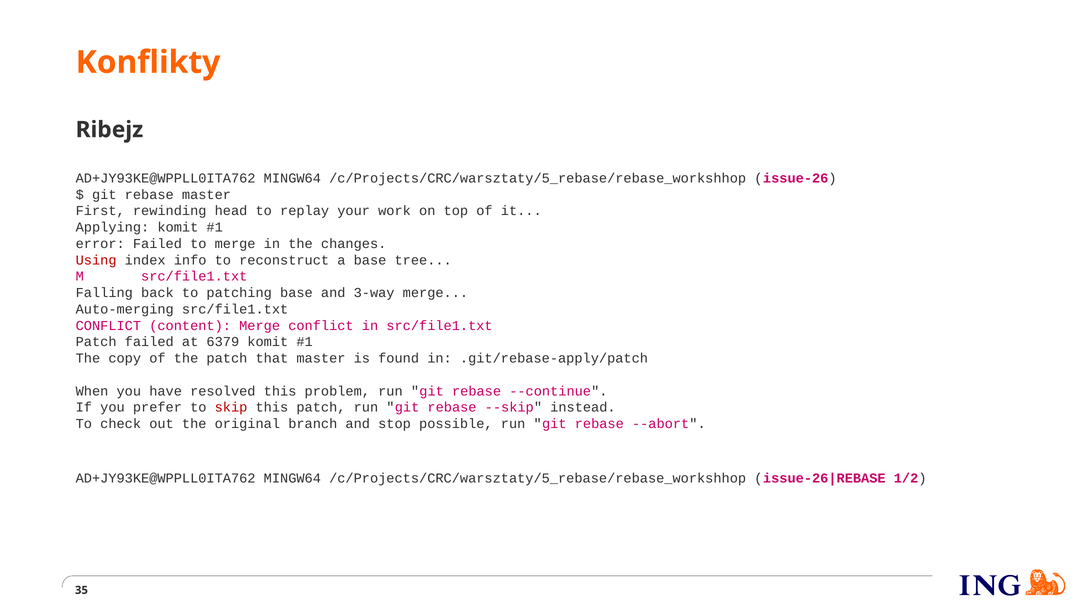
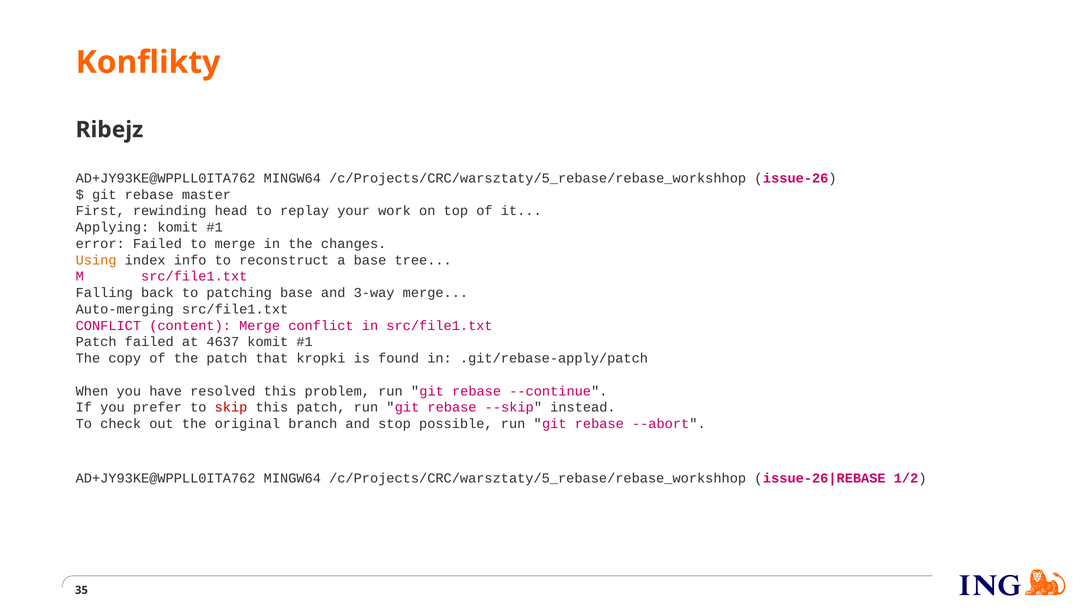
Using colour: red -> orange (96, 260)
6379: 6379 -> 4637 (223, 342)
that master: master -> kropki (321, 358)
